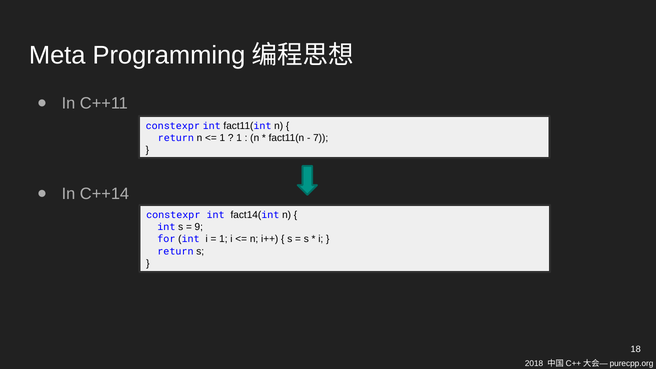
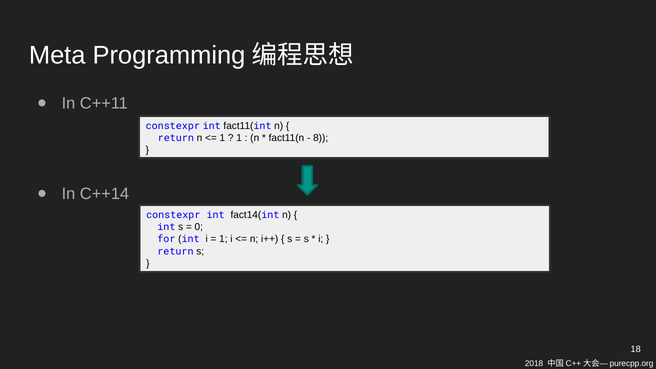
7: 7 -> 8 (321, 138)
9: 9 -> 0 (199, 227)
